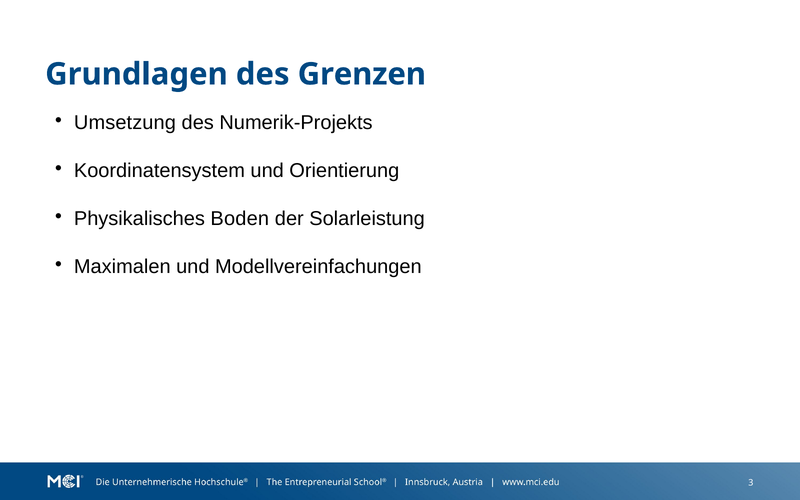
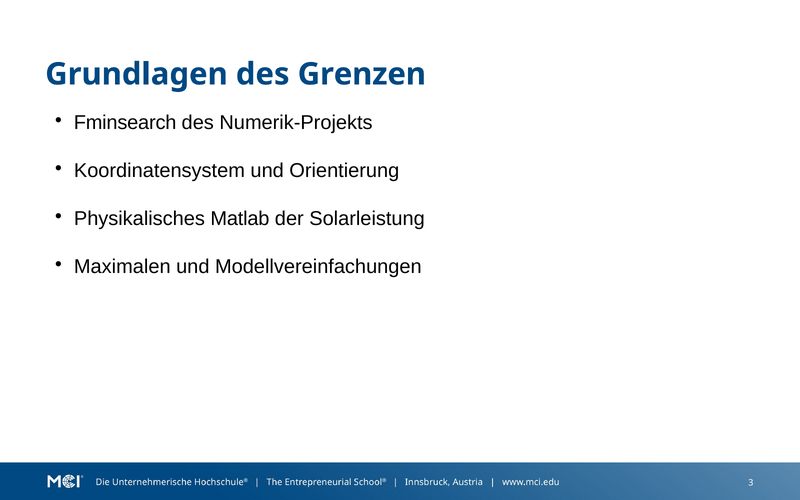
Umsetzung: Umsetzung -> Fminsearch (125, 122)
Boden: Boden -> Matlab (240, 218)
